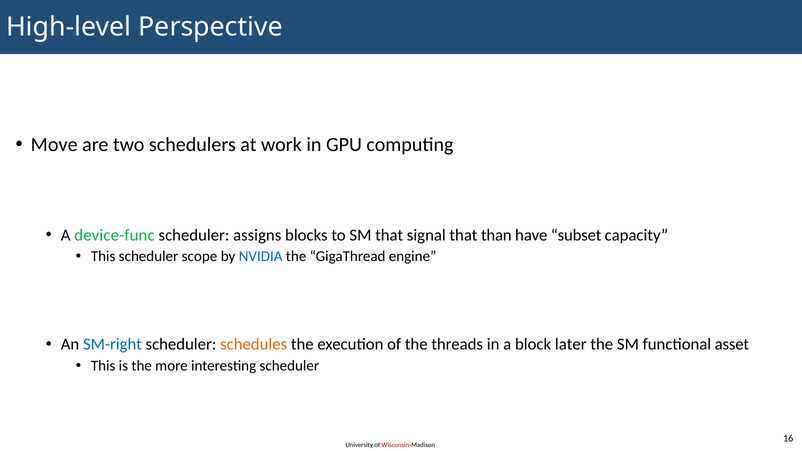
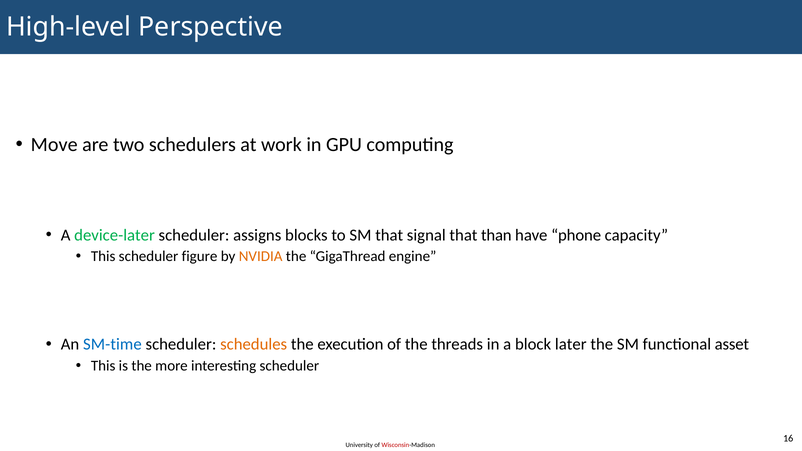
device-func: device-func -> device-later (115, 235)
subset: subset -> phone (576, 235)
scope: scope -> figure (200, 256)
NVIDIA colour: blue -> orange (261, 256)
SM-right: SM-right -> SM-time (112, 344)
